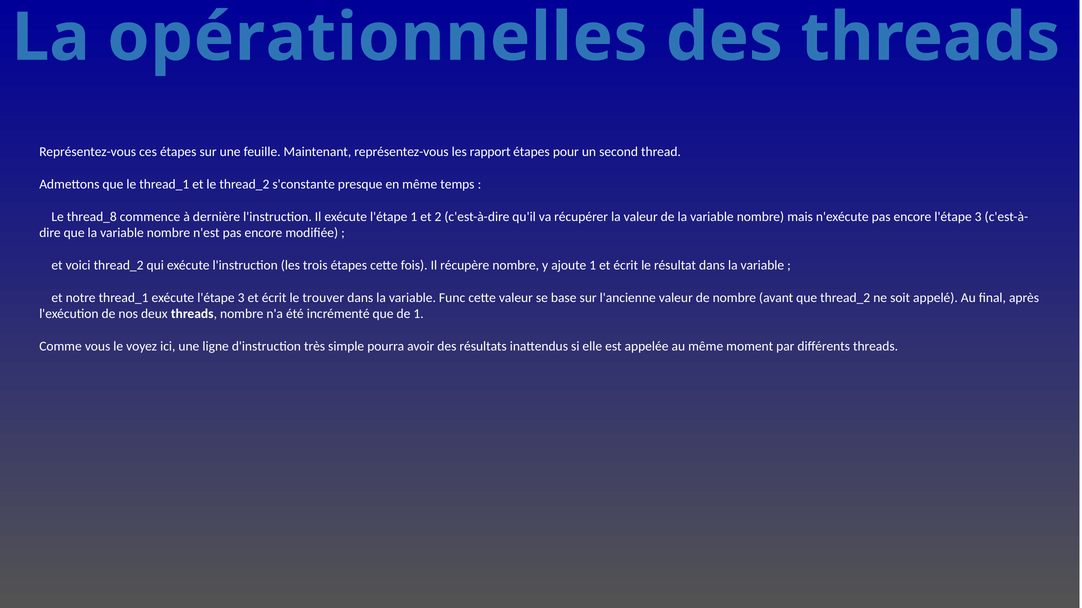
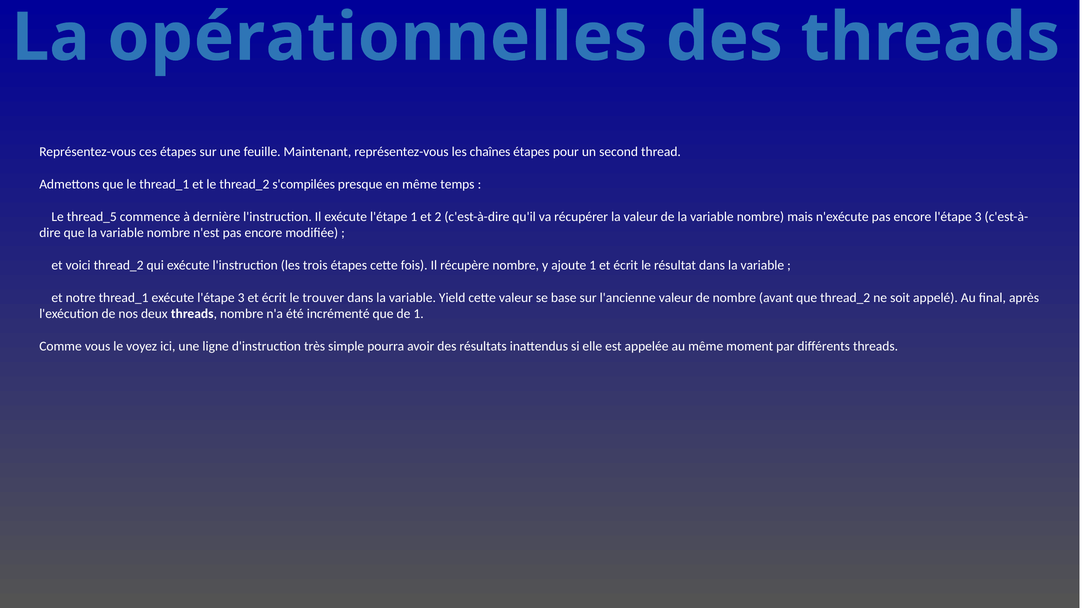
rapport: rapport -> chaînes (490, 152)
s'constante: s'constante -> s'compilées (304, 184)
thread_8: thread_8 -> thread_5 (92, 217)
Func: Func -> Yield (452, 298)
